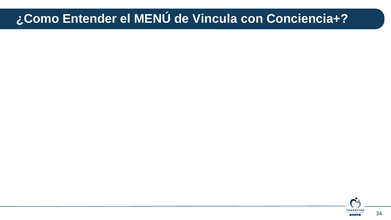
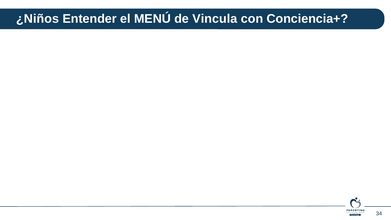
¿Como: ¿Como -> ¿Niños (38, 19)
